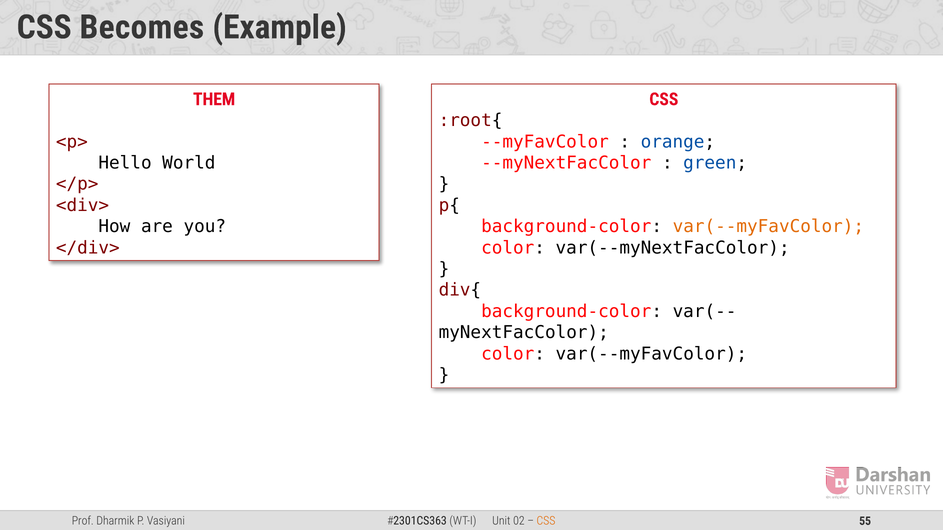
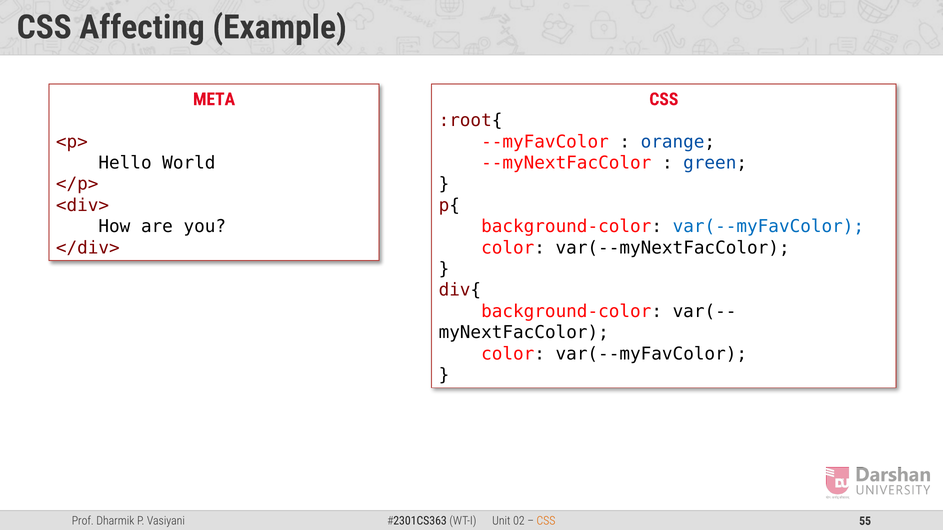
Becomes: Becomes -> Affecting (142, 27)
THEM: THEM -> META (214, 99)
var(--myFavColor colour: orange -> blue (768, 227)
